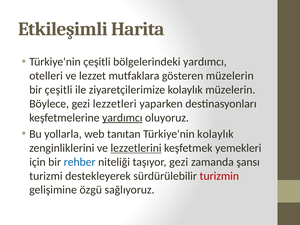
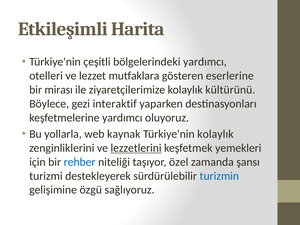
gösteren müzelerin: müzelerin -> eserlerine (230, 76)
bir çeşitli: çeşitli -> mirası (59, 90)
kolaylık müzelerin: müzelerin -> kültürünü (230, 90)
lezzetleri: lezzetleri -> interaktif (115, 104)
yardımcı underline: present -> none (122, 118)
tanıtan: tanıtan -> kaynak (124, 134)
taşıyor gezi: gezi -> özel (179, 162)
turizmin colour: red -> blue (219, 176)
